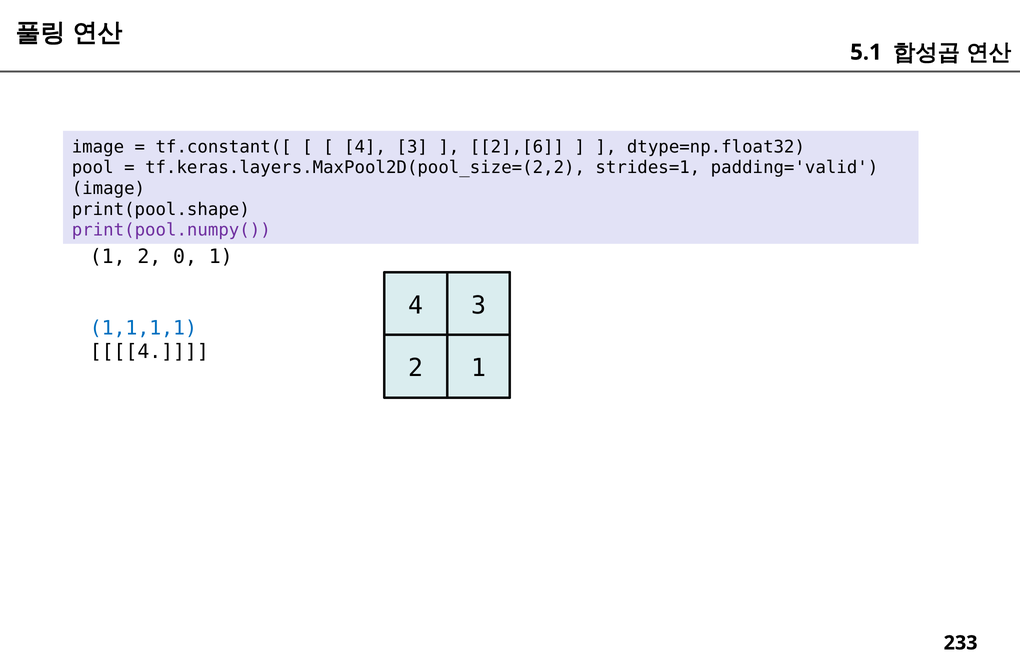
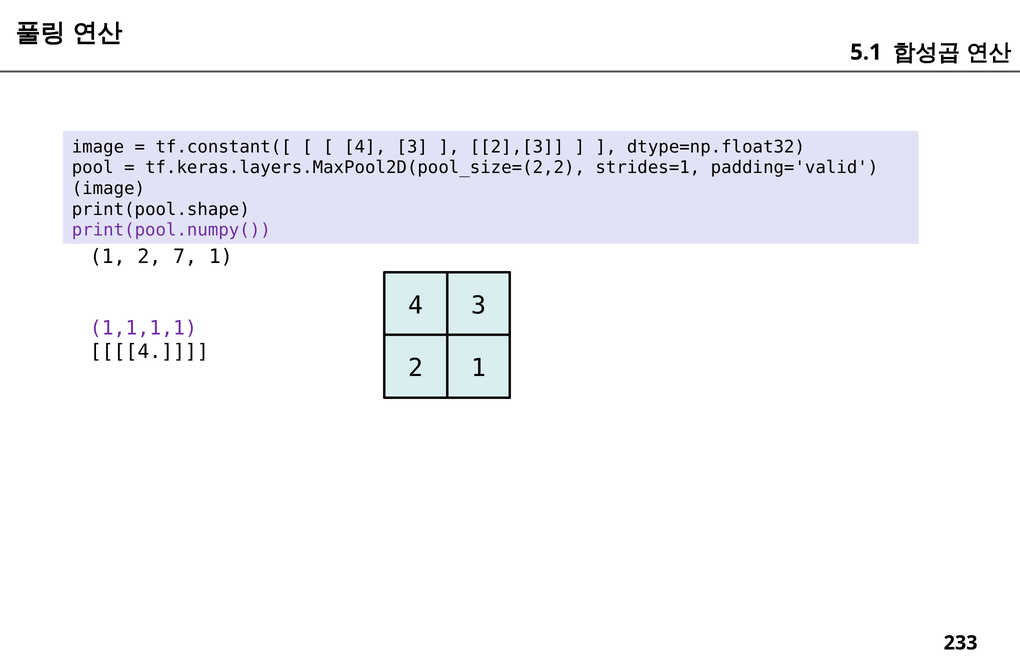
2],[6: 2],[6 -> 2],[3 (517, 147)
0: 0 -> 7 (185, 257)
1,1,1,1 colour: blue -> purple (143, 328)
